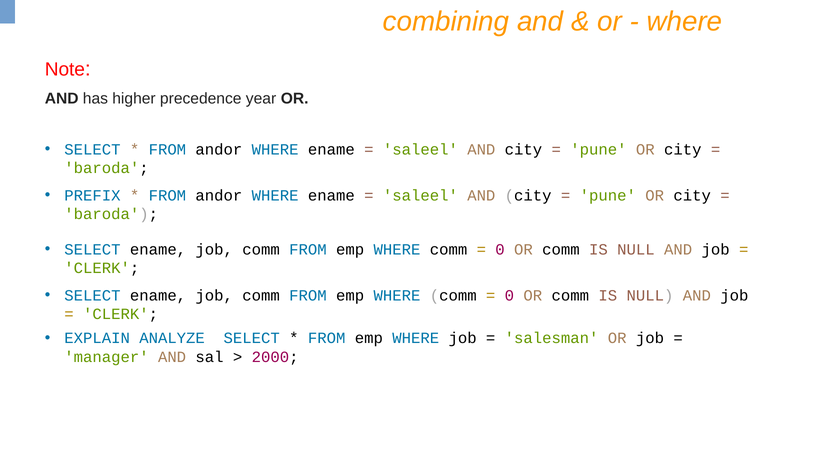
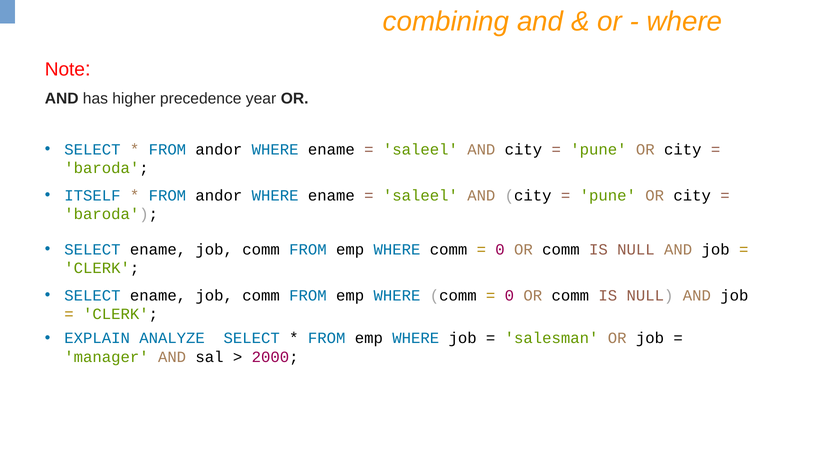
PREFIX: PREFIX -> ITSELF (92, 195)
